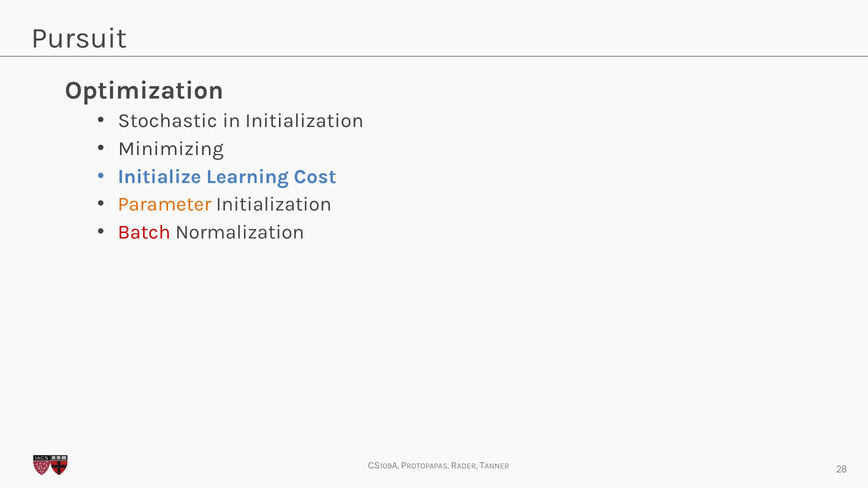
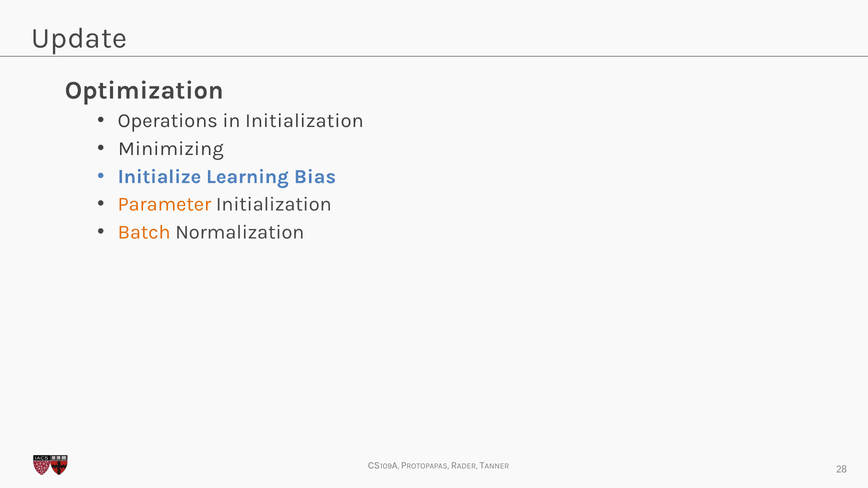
Pursuit: Pursuit -> Update (79, 38)
Stochastic: Stochastic -> Operations (168, 121)
Cost: Cost -> Bias (315, 177)
Batch colour: red -> orange (144, 232)
